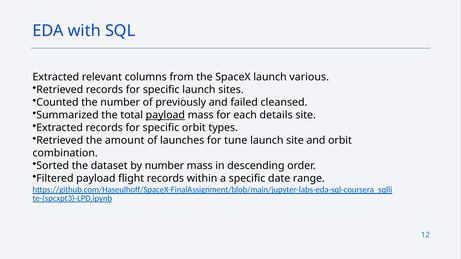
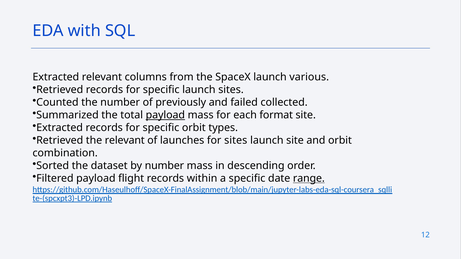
cleansed: cleansed -> collected (284, 102)
details: details -> format (276, 115)
the amount: amount -> relevant (125, 140)
for tune: tune -> sites (236, 140)
range underline: none -> present (309, 178)
